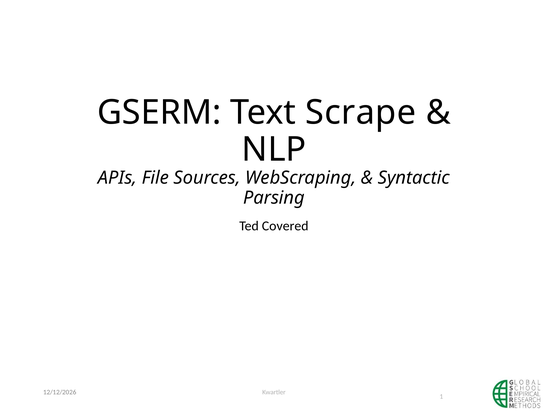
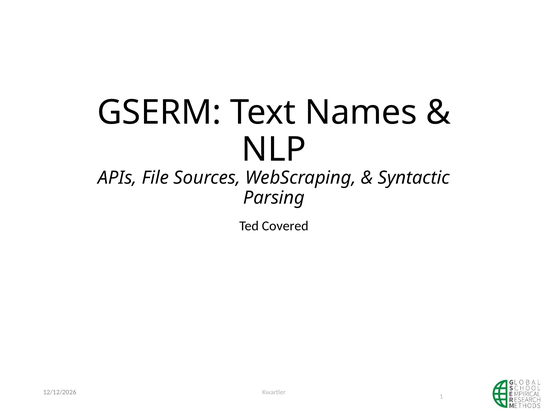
Scrape: Scrape -> Names (361, 112)
